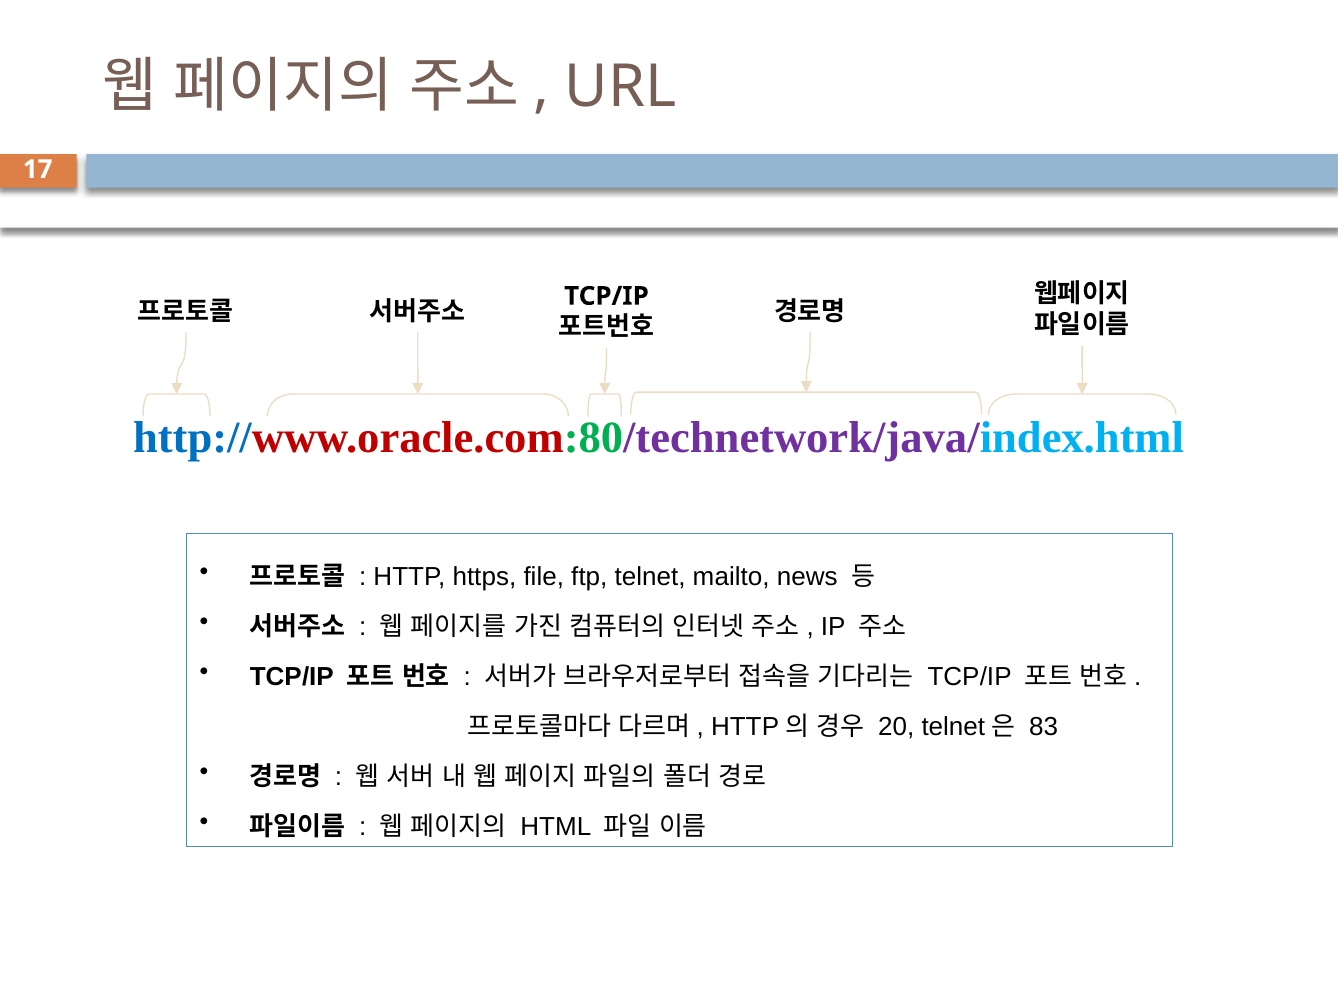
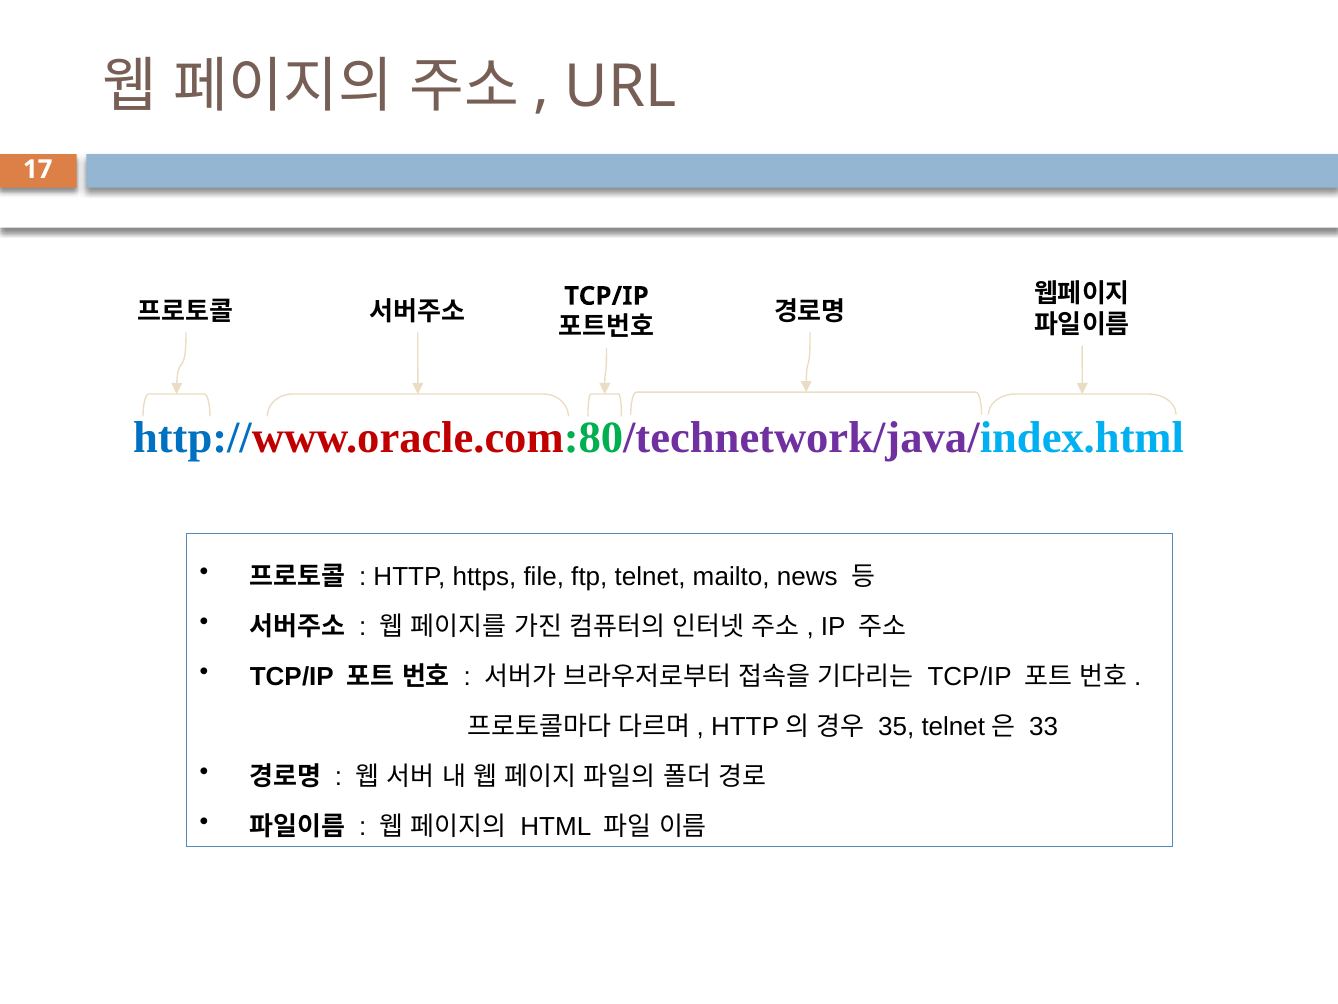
20: 20 -> 35 (896, 726)
83: 83 -> 33 (1044, 726)
